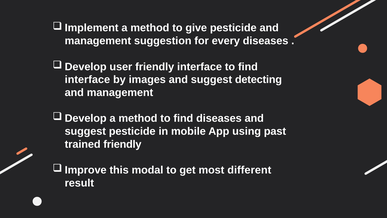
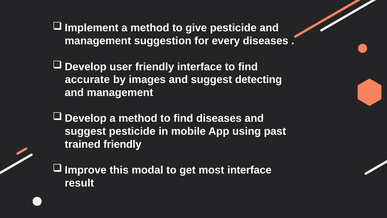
interface: interface -> accurate (87, 80)
most different: different -> interface (249, 170)
